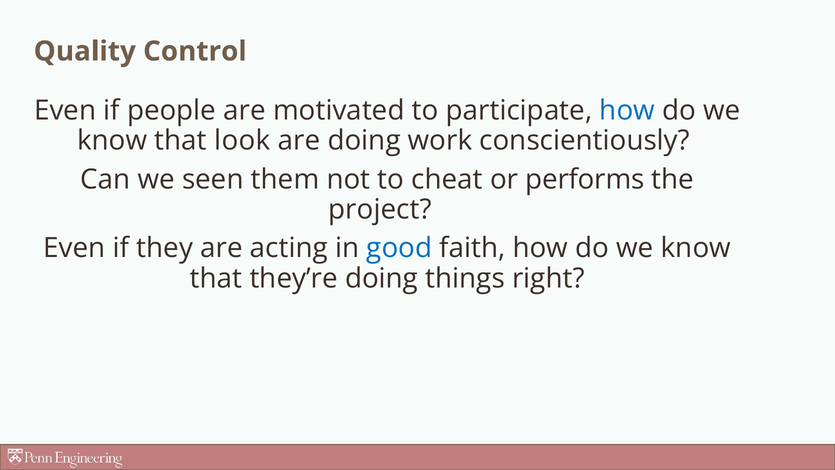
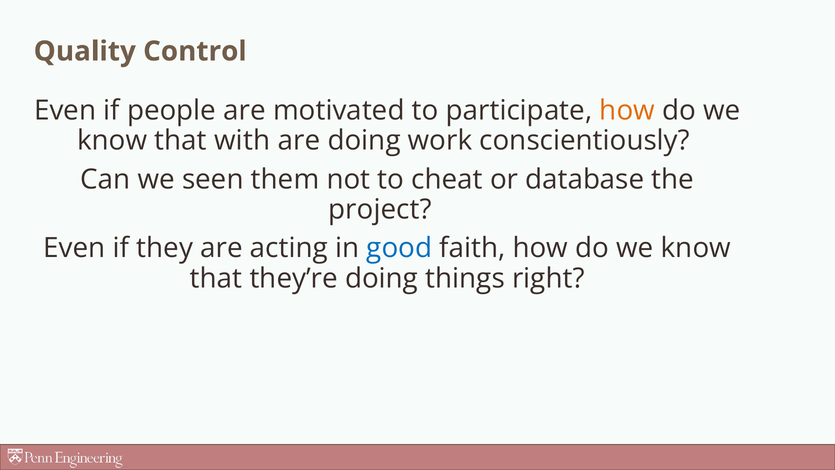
how colour: blue -> orange (627, 110)
look: look -> with (242, 140)
performs: performs -> database (585, 179)
